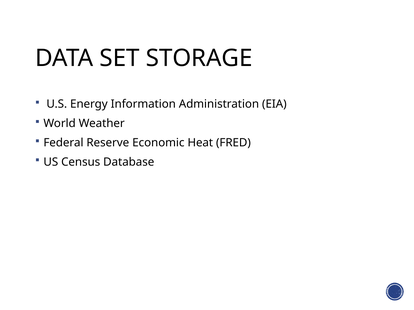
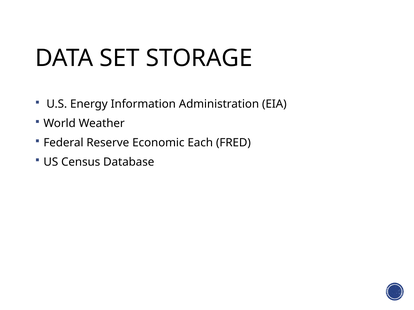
Heat: Heat -> Each (200, 143)
